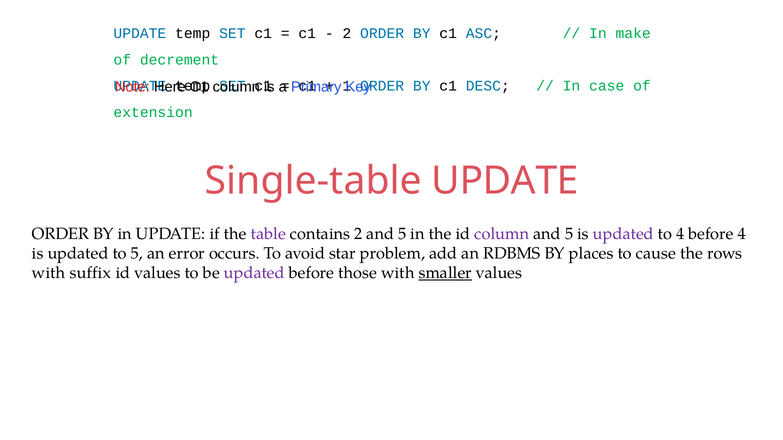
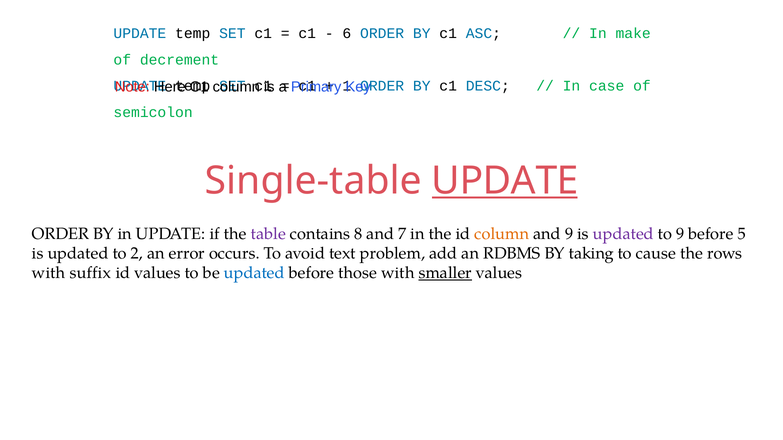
2: 2 -> 6 (347, 33)
extension: extension -> semicolon (153, 113)
UPDATE underline: none -> present (505, 181)
contains 2: 2 -> 8 (358, 234)
5: 5 -> 7 (402, 234)
column colour: purple -> orange (502, 234)
5: 5 -> 9 (569, 234)
to 4: 4 -> 9 (680, 234)
before 4: 4 -> 5 (742, 234)
to 5: 5 -> 2 (137, 254)
star: star -> text (342, 254)
places: places -> taking (591, 254)
updated colour: purple -> blue (254, 273)
